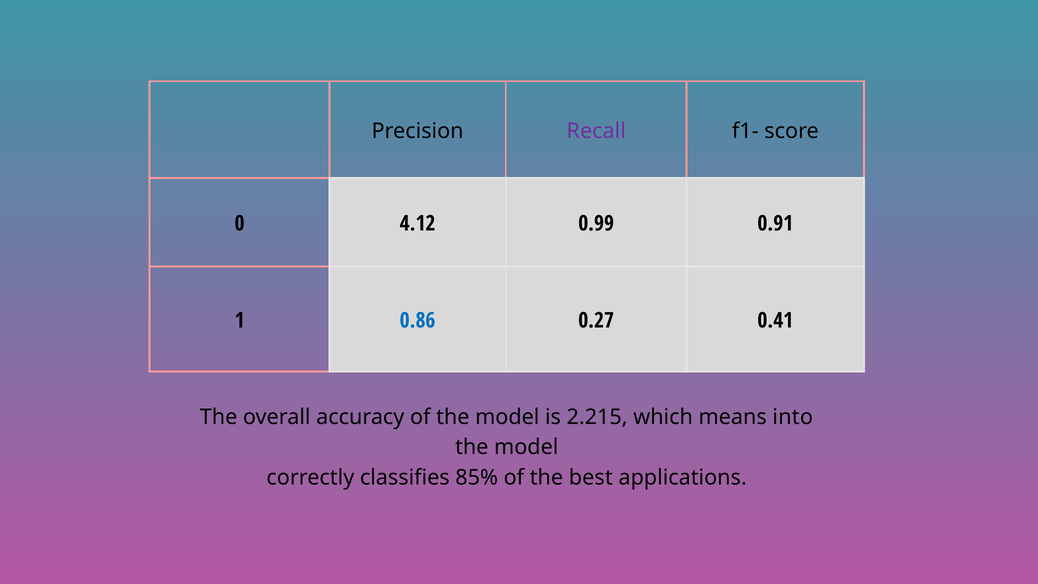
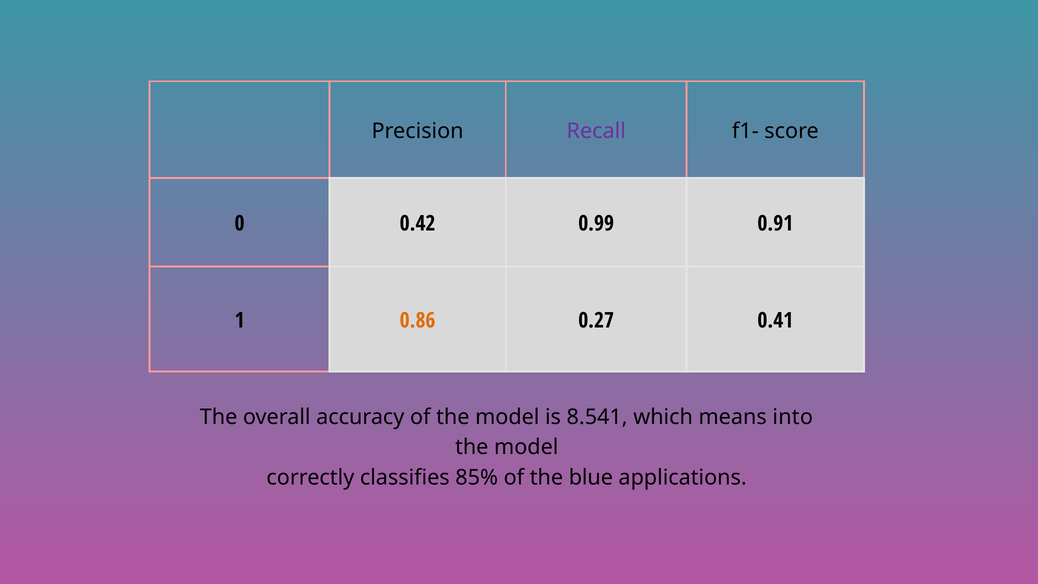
4.12: 4.12 -> 0.42 (418, 224)
0.86 colour: blue -> orange (418, 320)
2.215: 2.215 -> 8.541 (597, 417)
best: best -> blue (591, 477)
